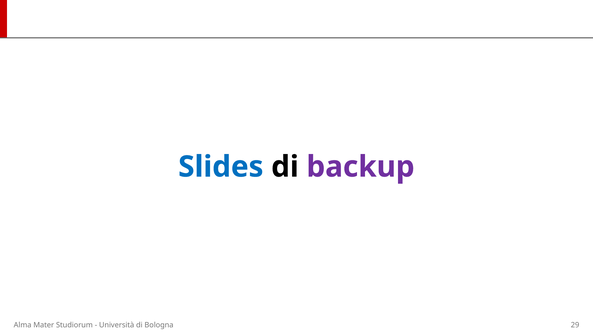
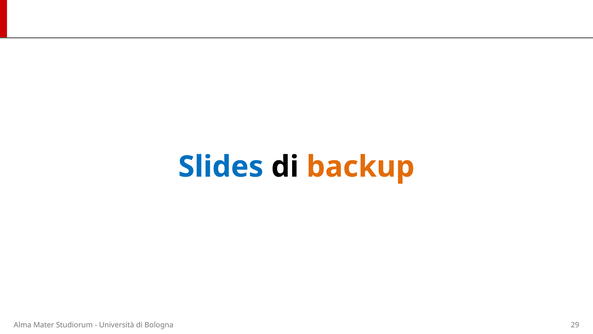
backup colour: purple -> orange (361, 167)
